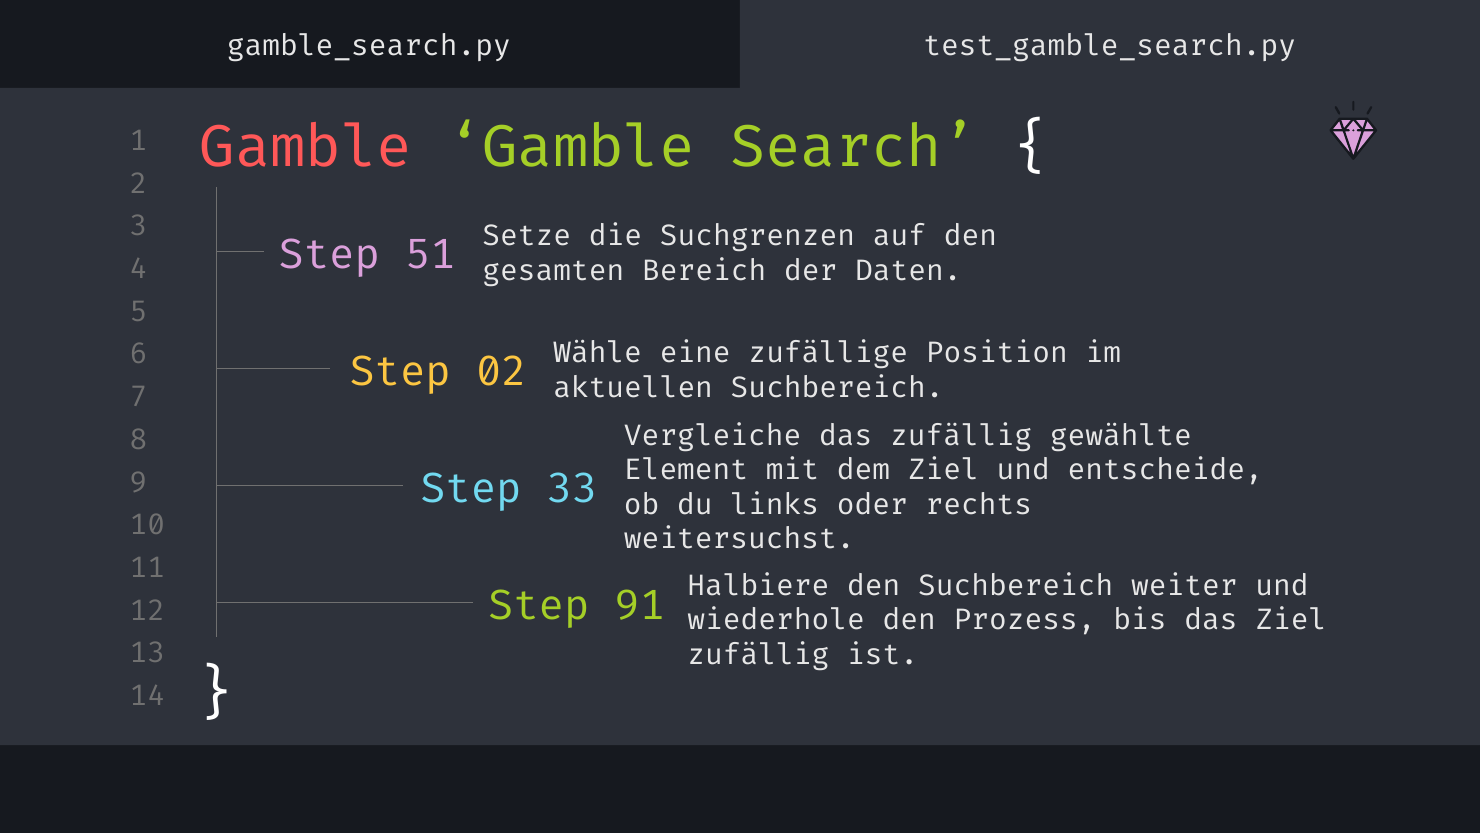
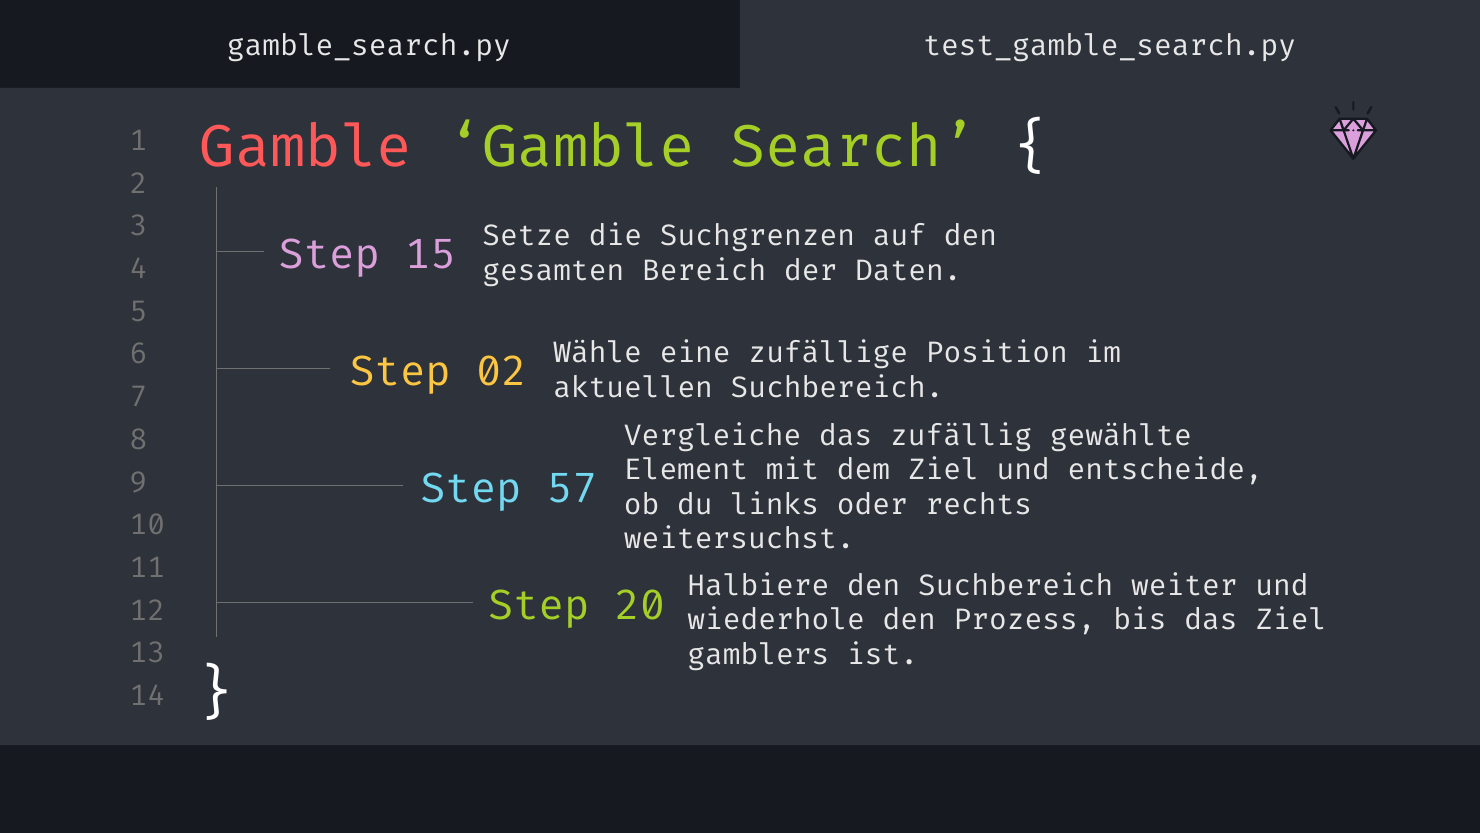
51: 51 -> 15 (430, 254)
33: 33 -> 57 (572, 488)
91: 91 -> 20 (640, 605)
zufällig: zufällig -> gamblers (758, 655)
